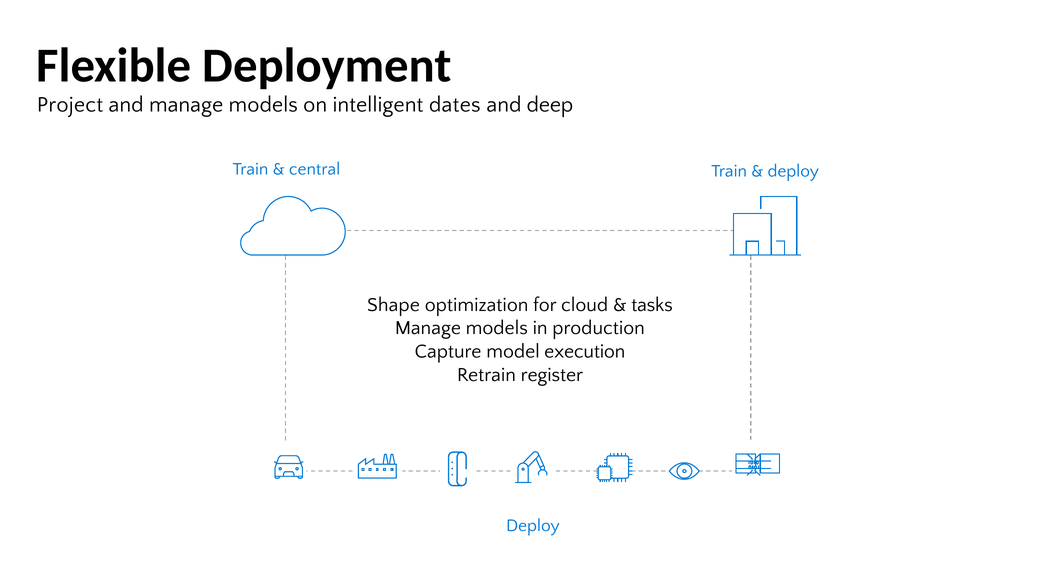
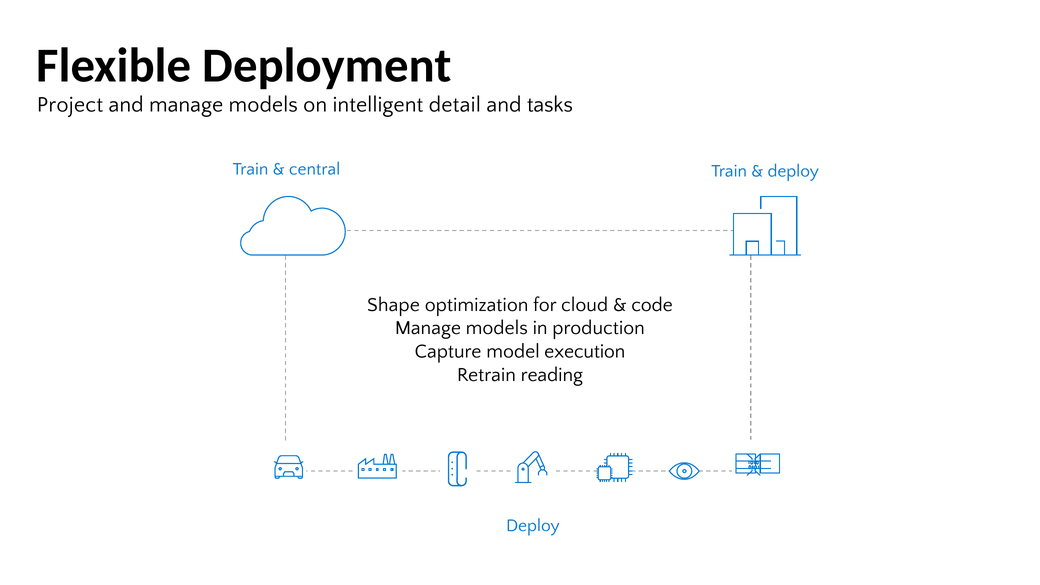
dates: dates -> detail (455, 104)
deep: deep -> tasks (550, 104)
tasks: tasks -> code (652, 305)
register: register -> reading (552, 375)
